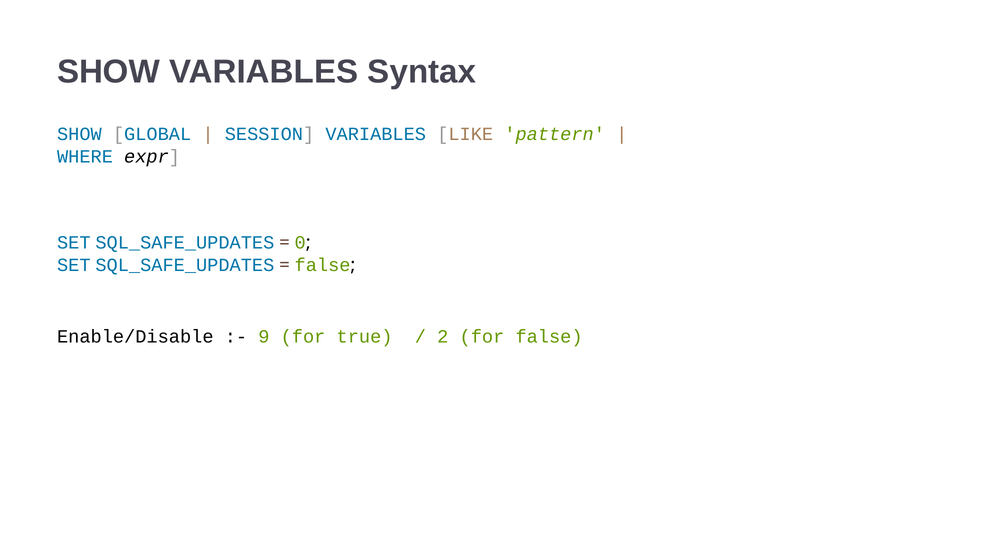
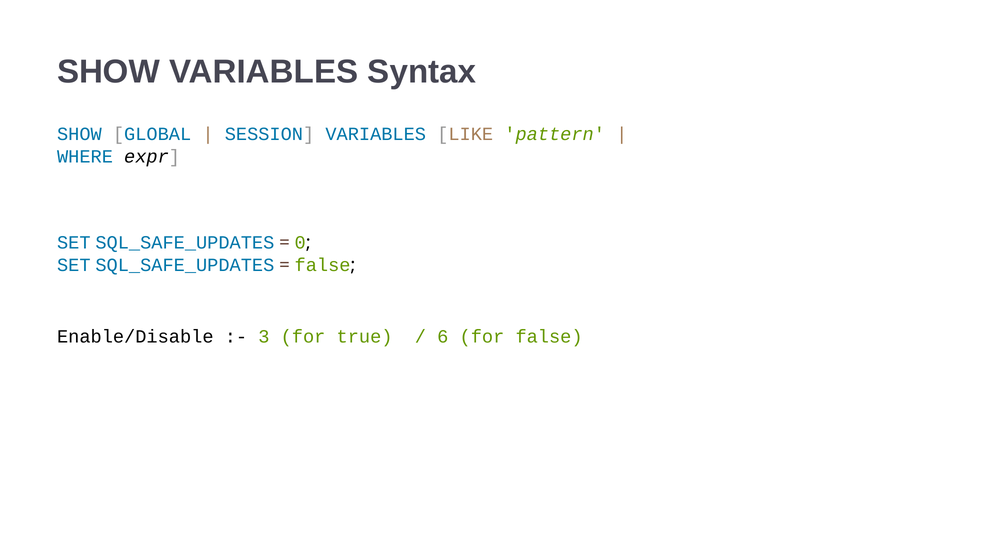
9: 9 -> 3 (264, 336)
2: 2 -> 6 (443, 336)
